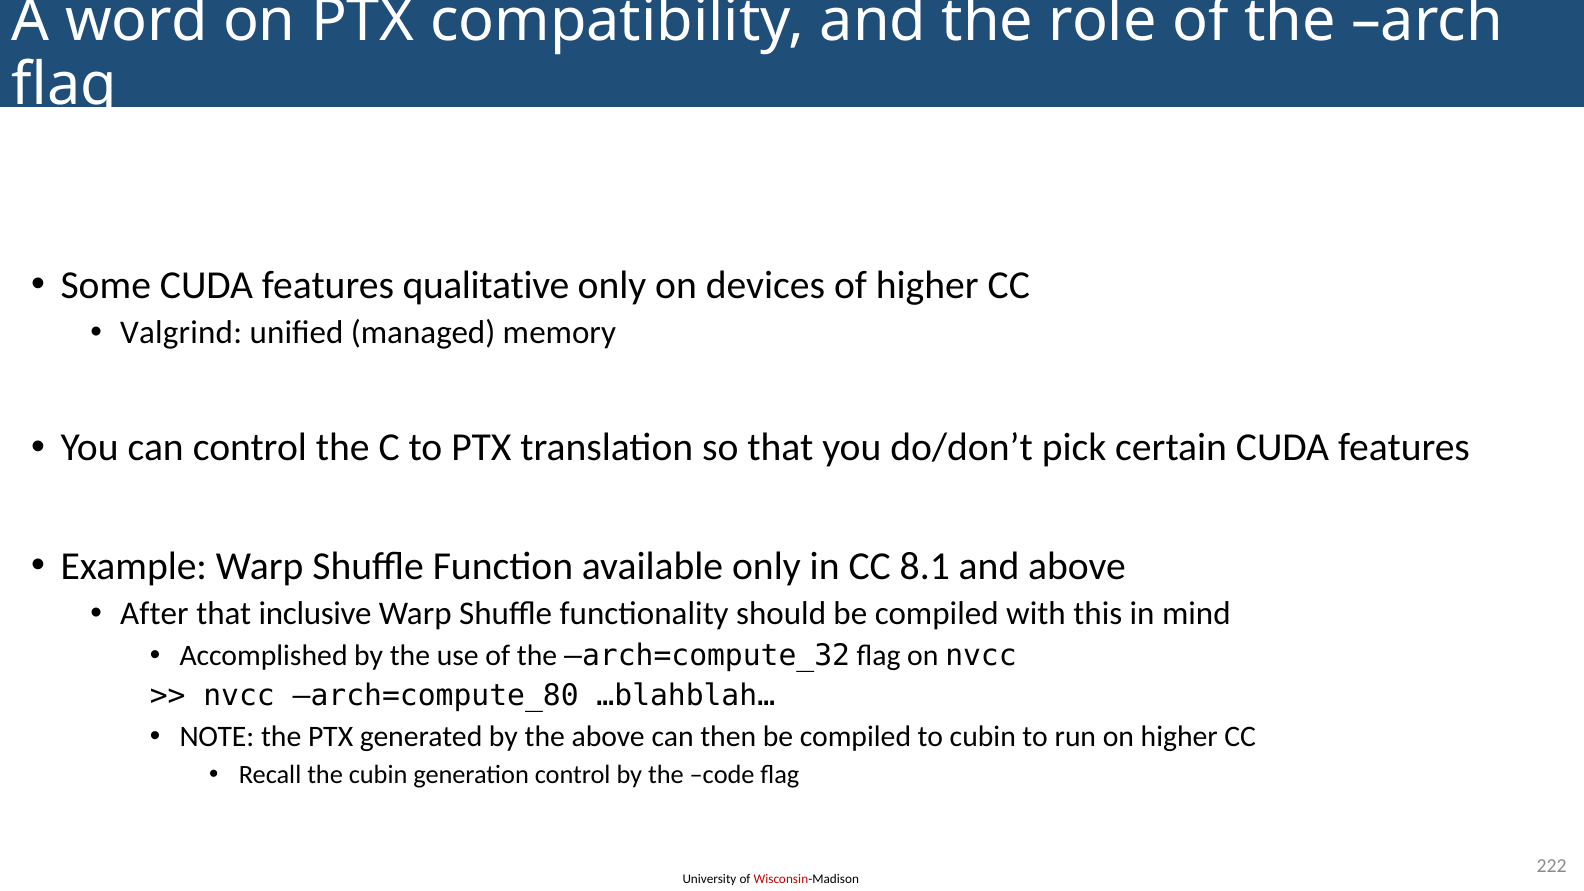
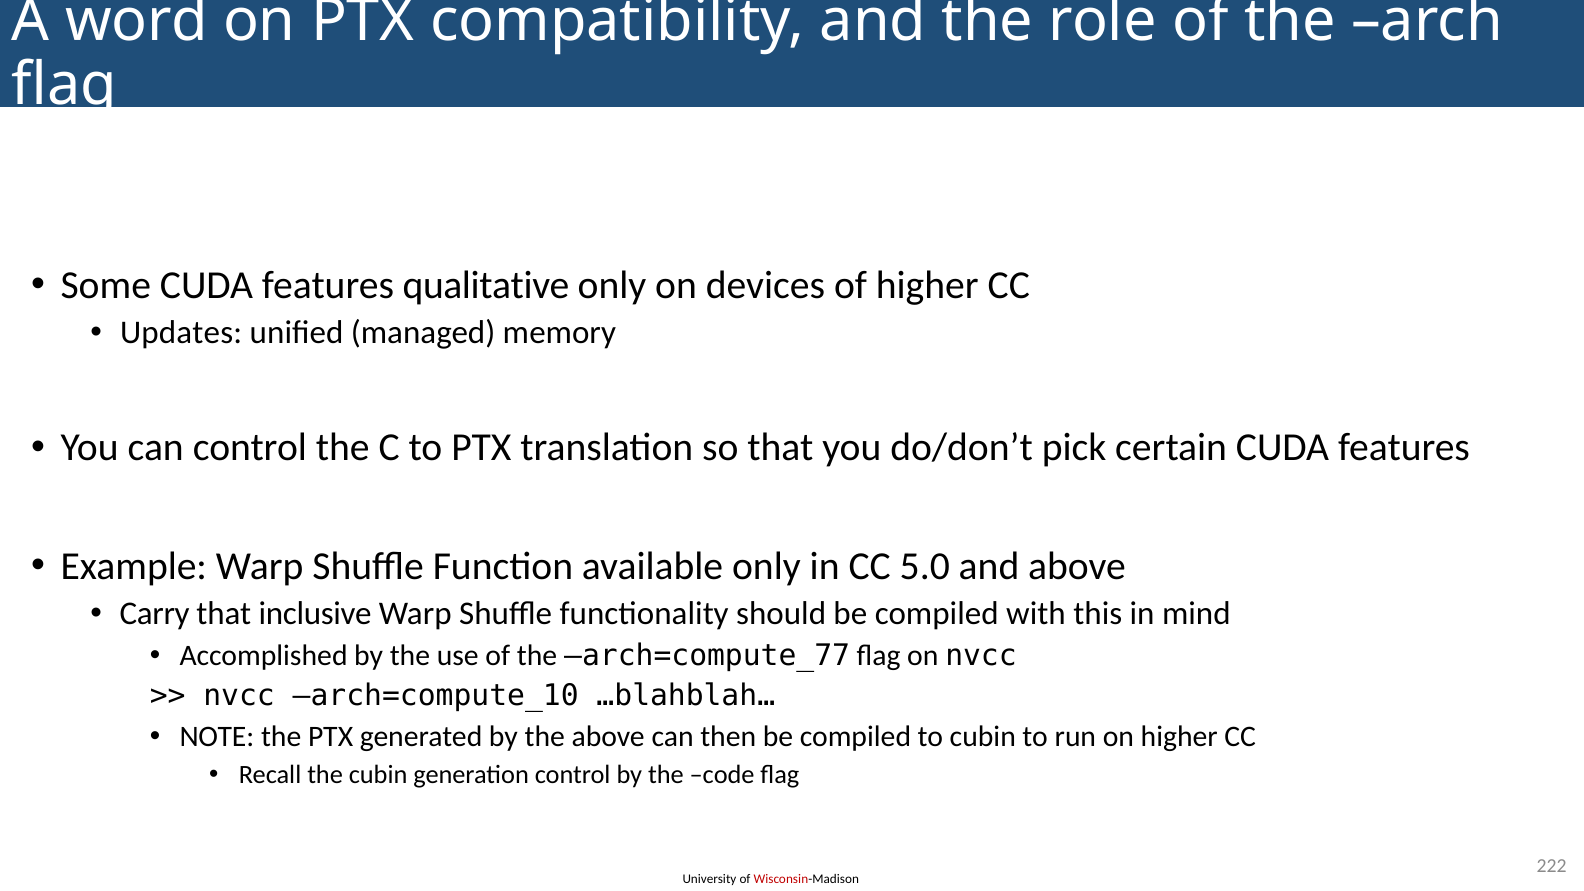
Valgrind: Valgrind -> Updates (181, 333)
8.1: 8.1 -> 5.0 (925, 566)
After: After -> Carry (155, 614)
arch=compute_32: arch=compute_32 -> arch=compute_77 (707, 656)
arch=compute_80: arch=compute_80 -> arch=compute_10 (436, 696)
